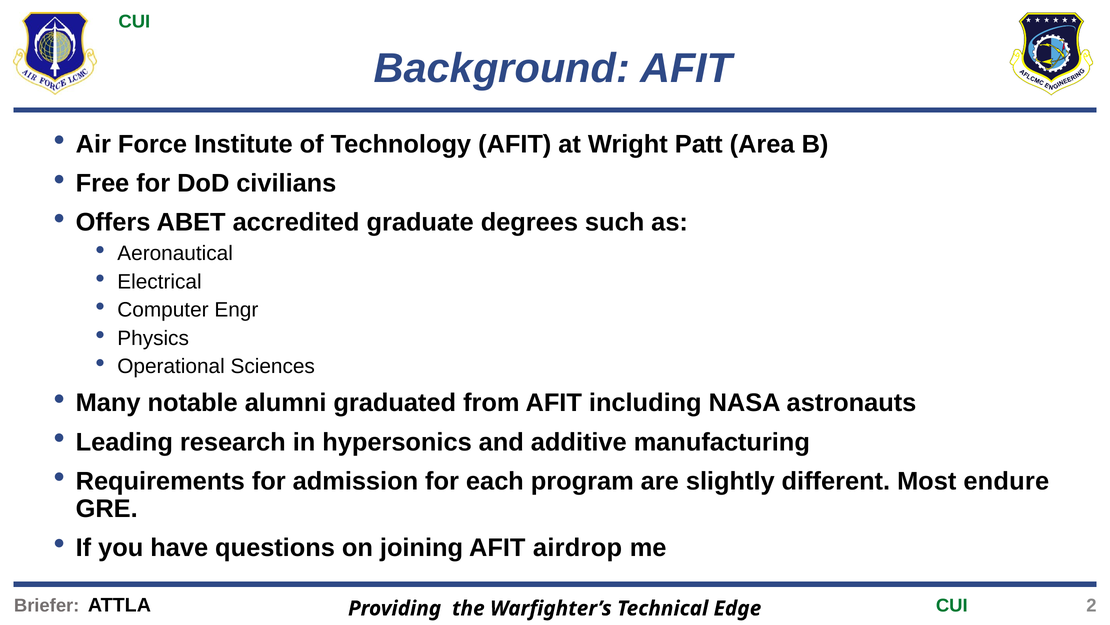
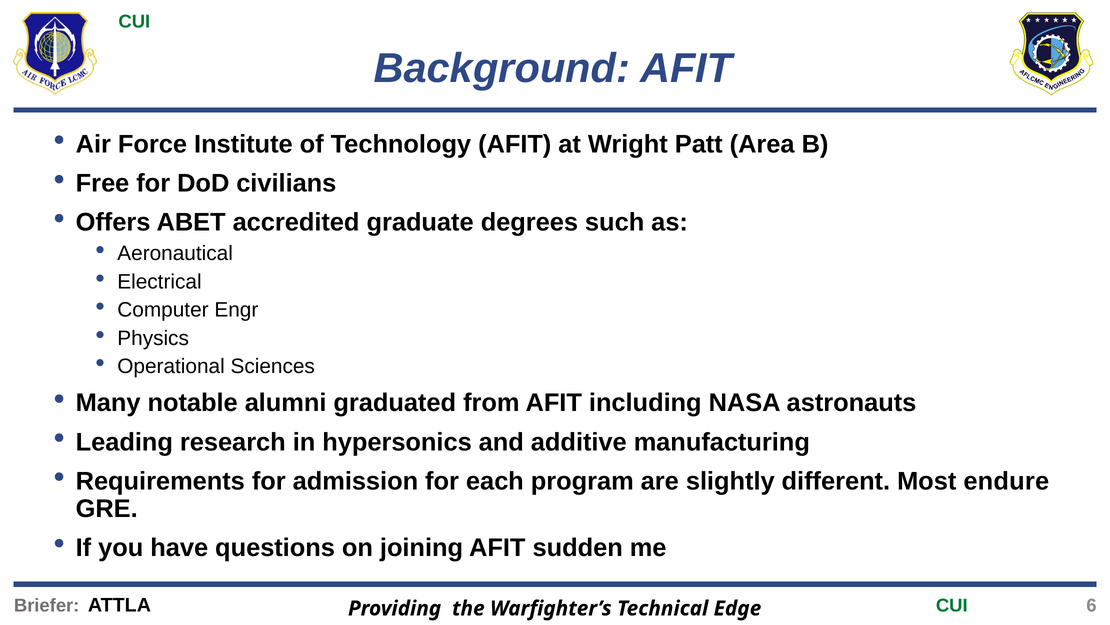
airdrop: airdrop -> sudden (578, 547)
2: 2 -> 6 (1091, 605)
